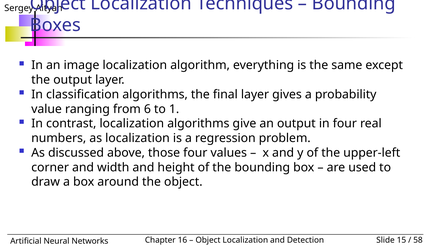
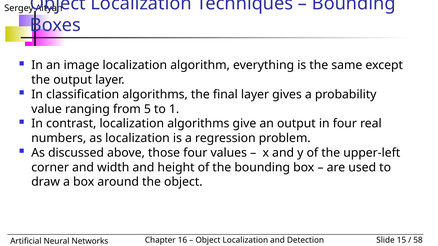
6: 6 -> 5 (147, 109)
